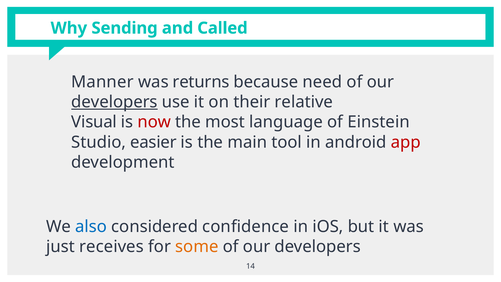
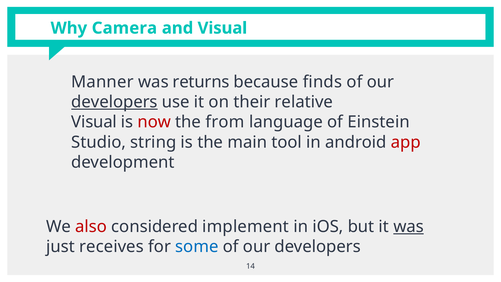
Sending: Sending -> Camera (124, 28)
and Called: Called -> Visual (222, 28)
need: need -> finds (322, 82)
most: most -> from (225, 122)
easier: easier -> string (153, 142)
also colour: blue -> red (91, 226)
confidence: confidence -> implement (246, 226)
was underline: none -> present (409, 226)
some colour: orange -> blue (197, 246)
